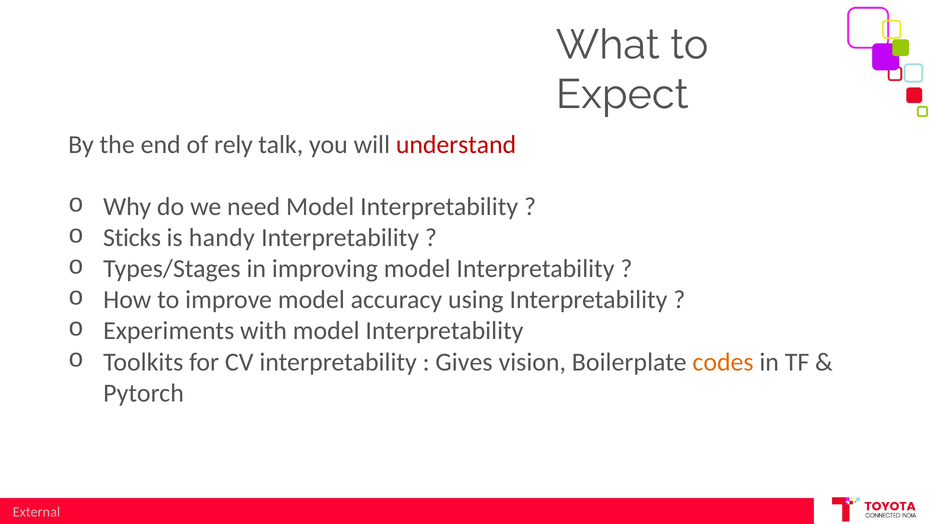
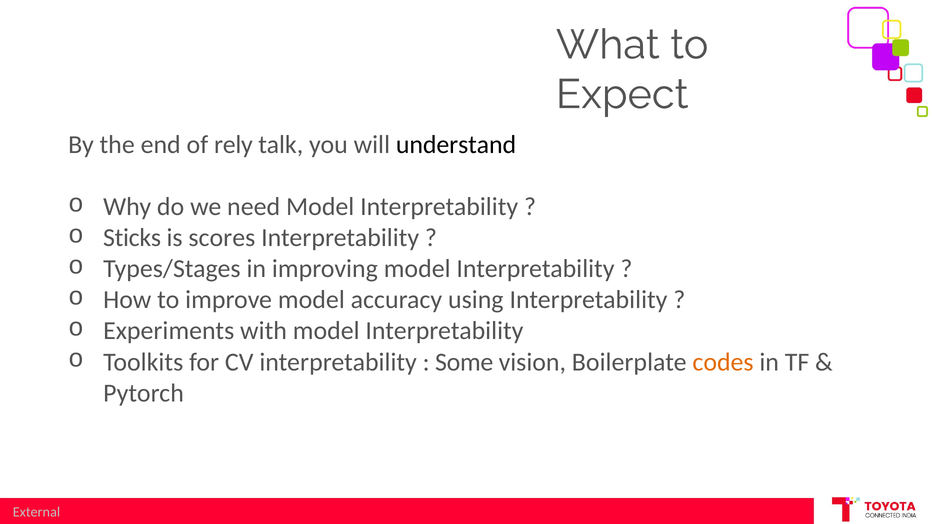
understand colour: red -> black (456, 145)
handy: handy -> scores (222, 238)
Gives: Gives -> Some (464, 362)
